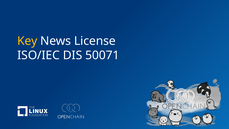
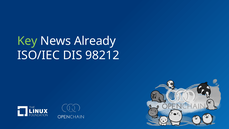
Key colour: yellow -> light green (27, 41)
License: License -> Already (95, 41)
50071: 50071 -> 98212 (102, 55)
